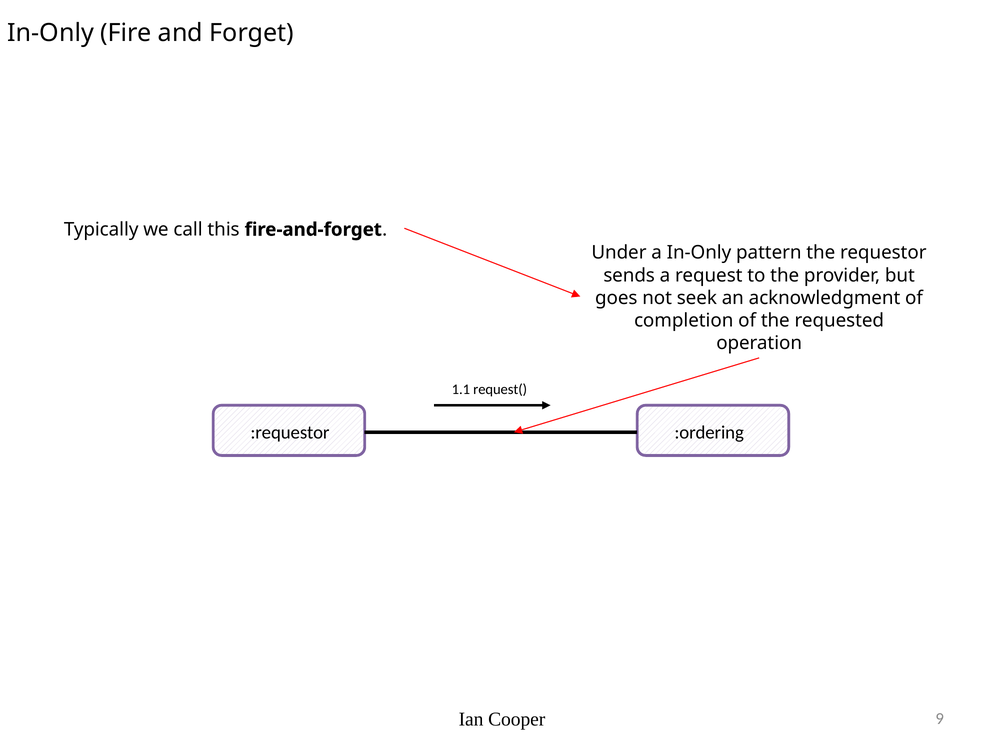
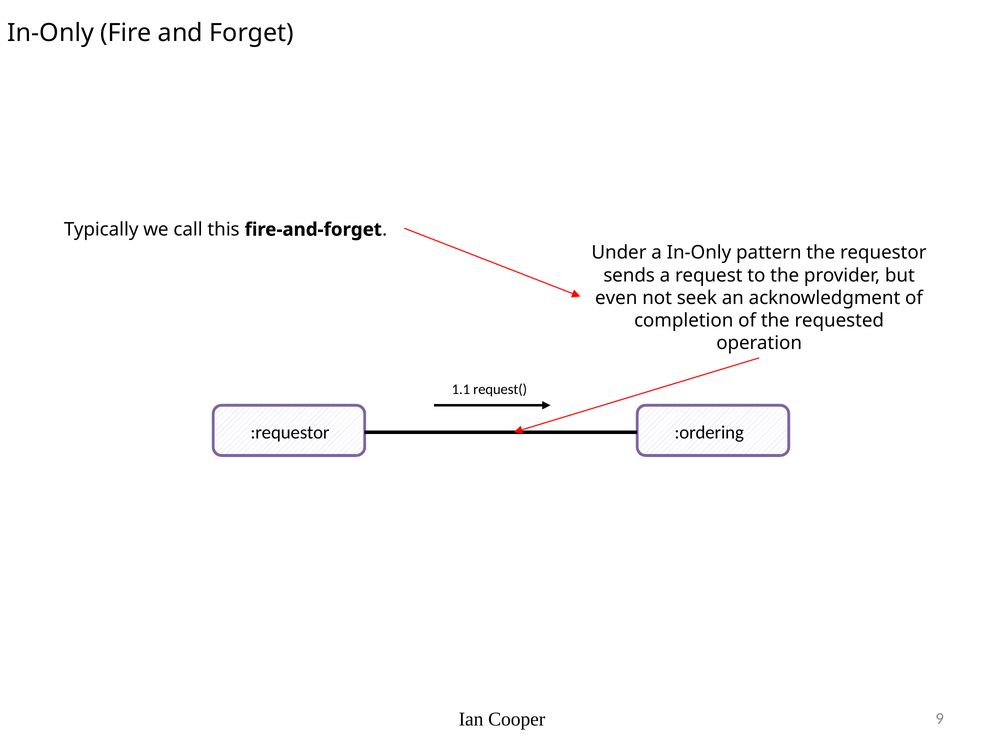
goes: goes -> even (616, 298)
